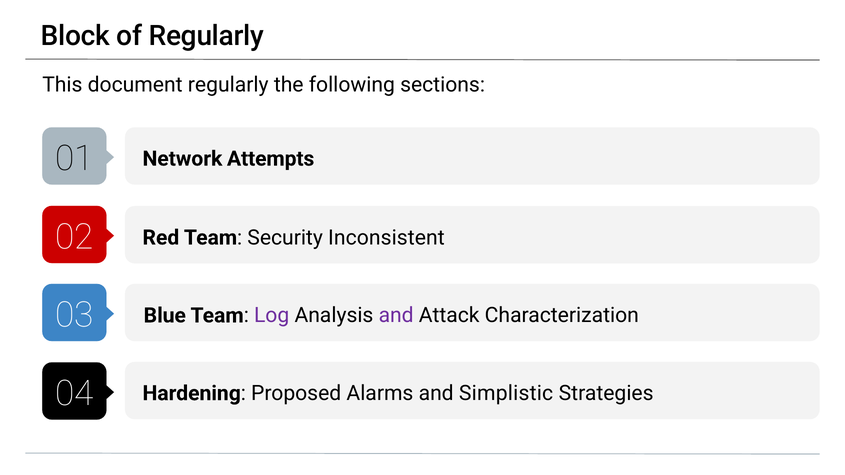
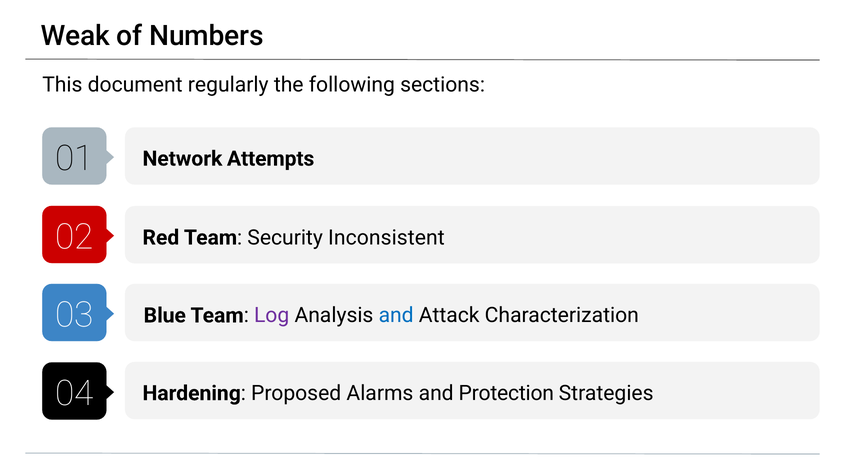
Block: Block -> Weak (75, 36)
of Regularly: Regularly -> Numbers (206, 36)
and colour: purple -> blue (396, 316)
Simplistic: Simplistic -> Protection (506, 394)
